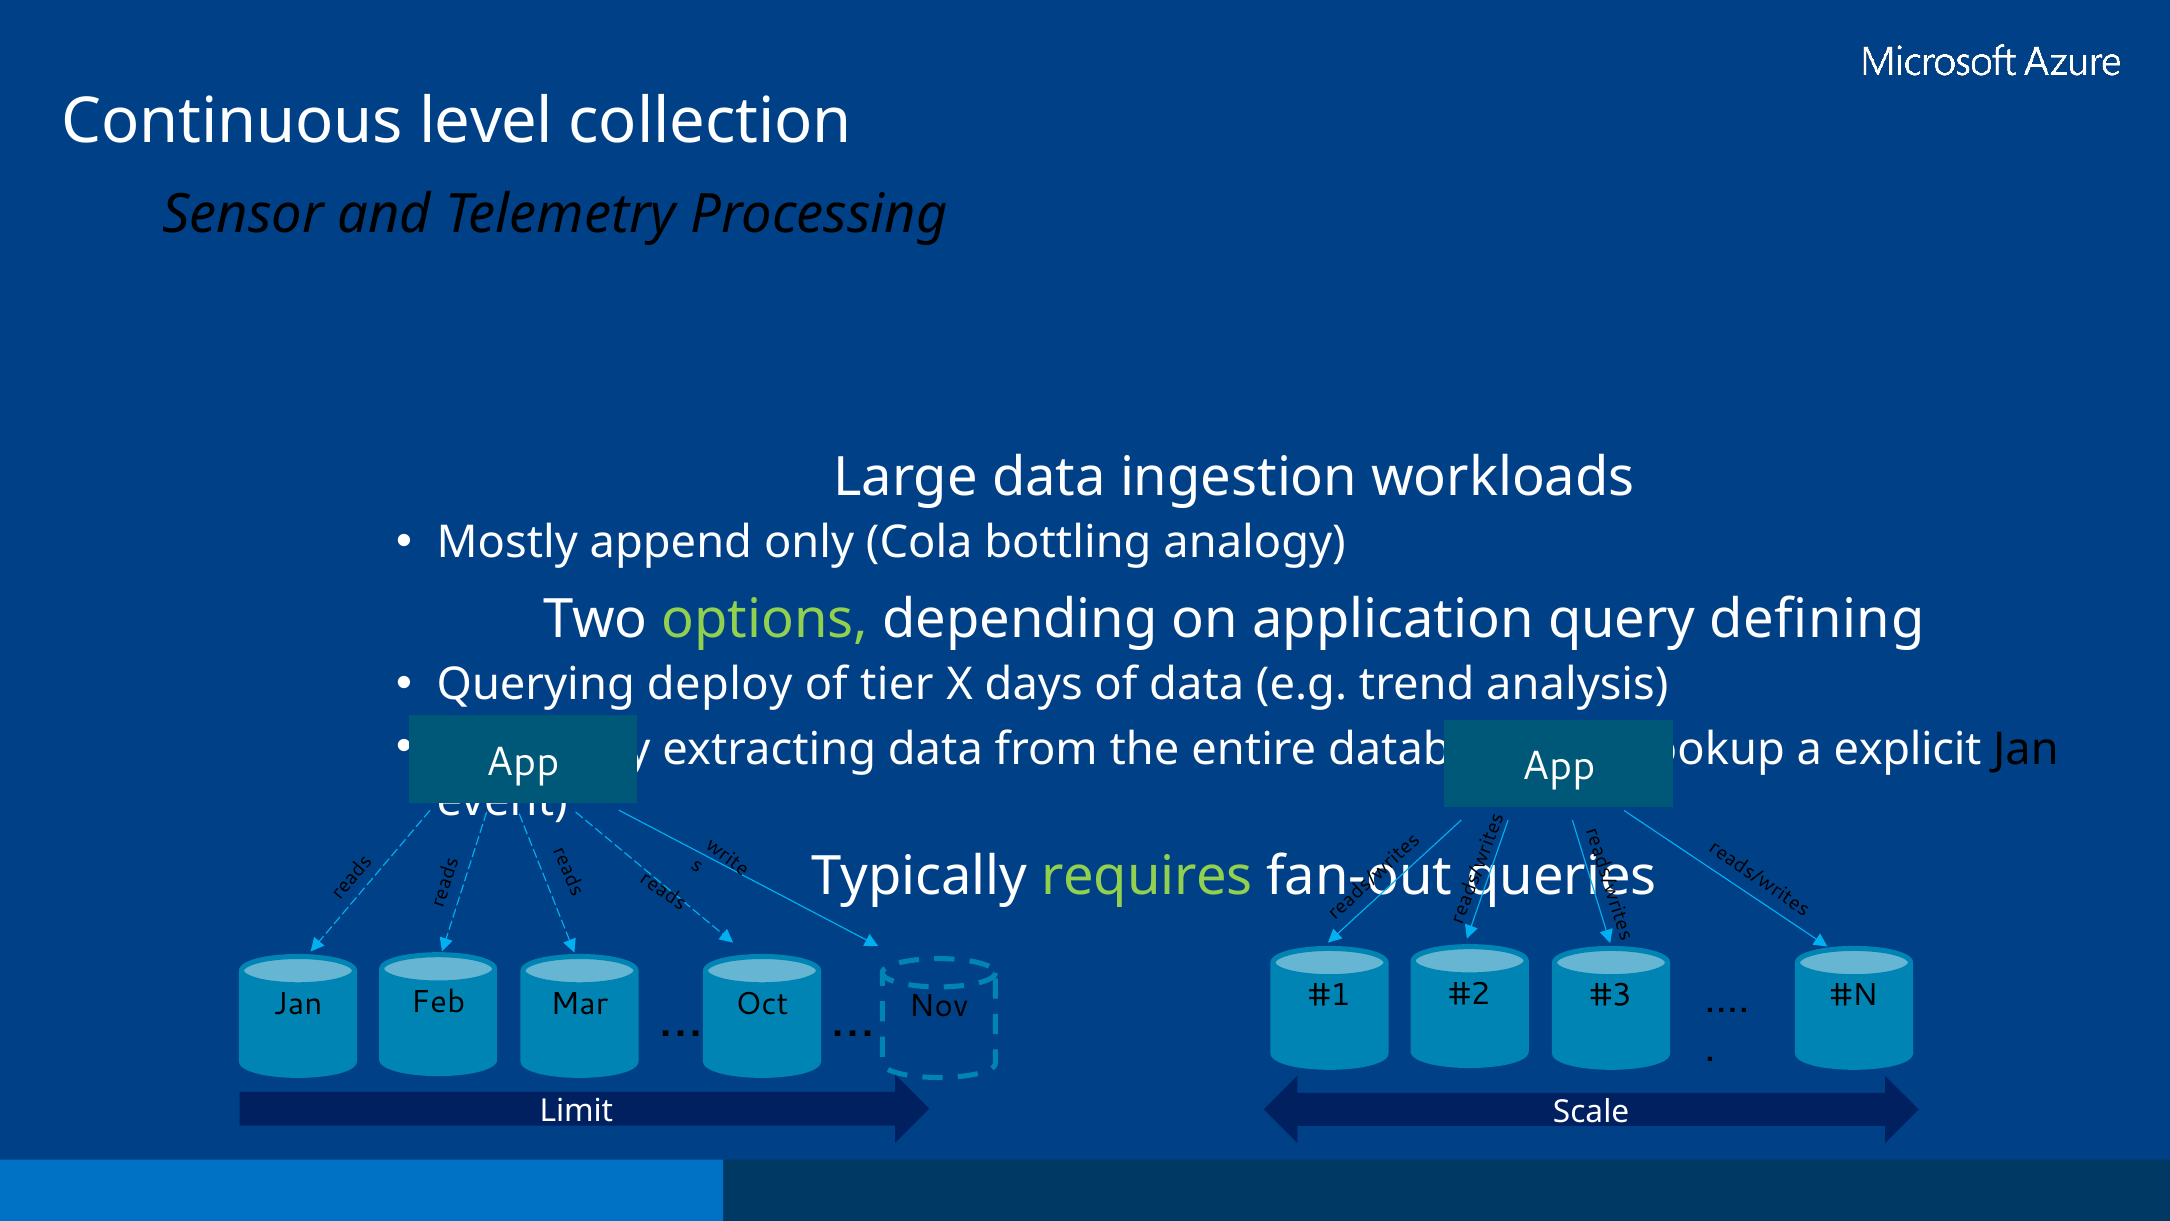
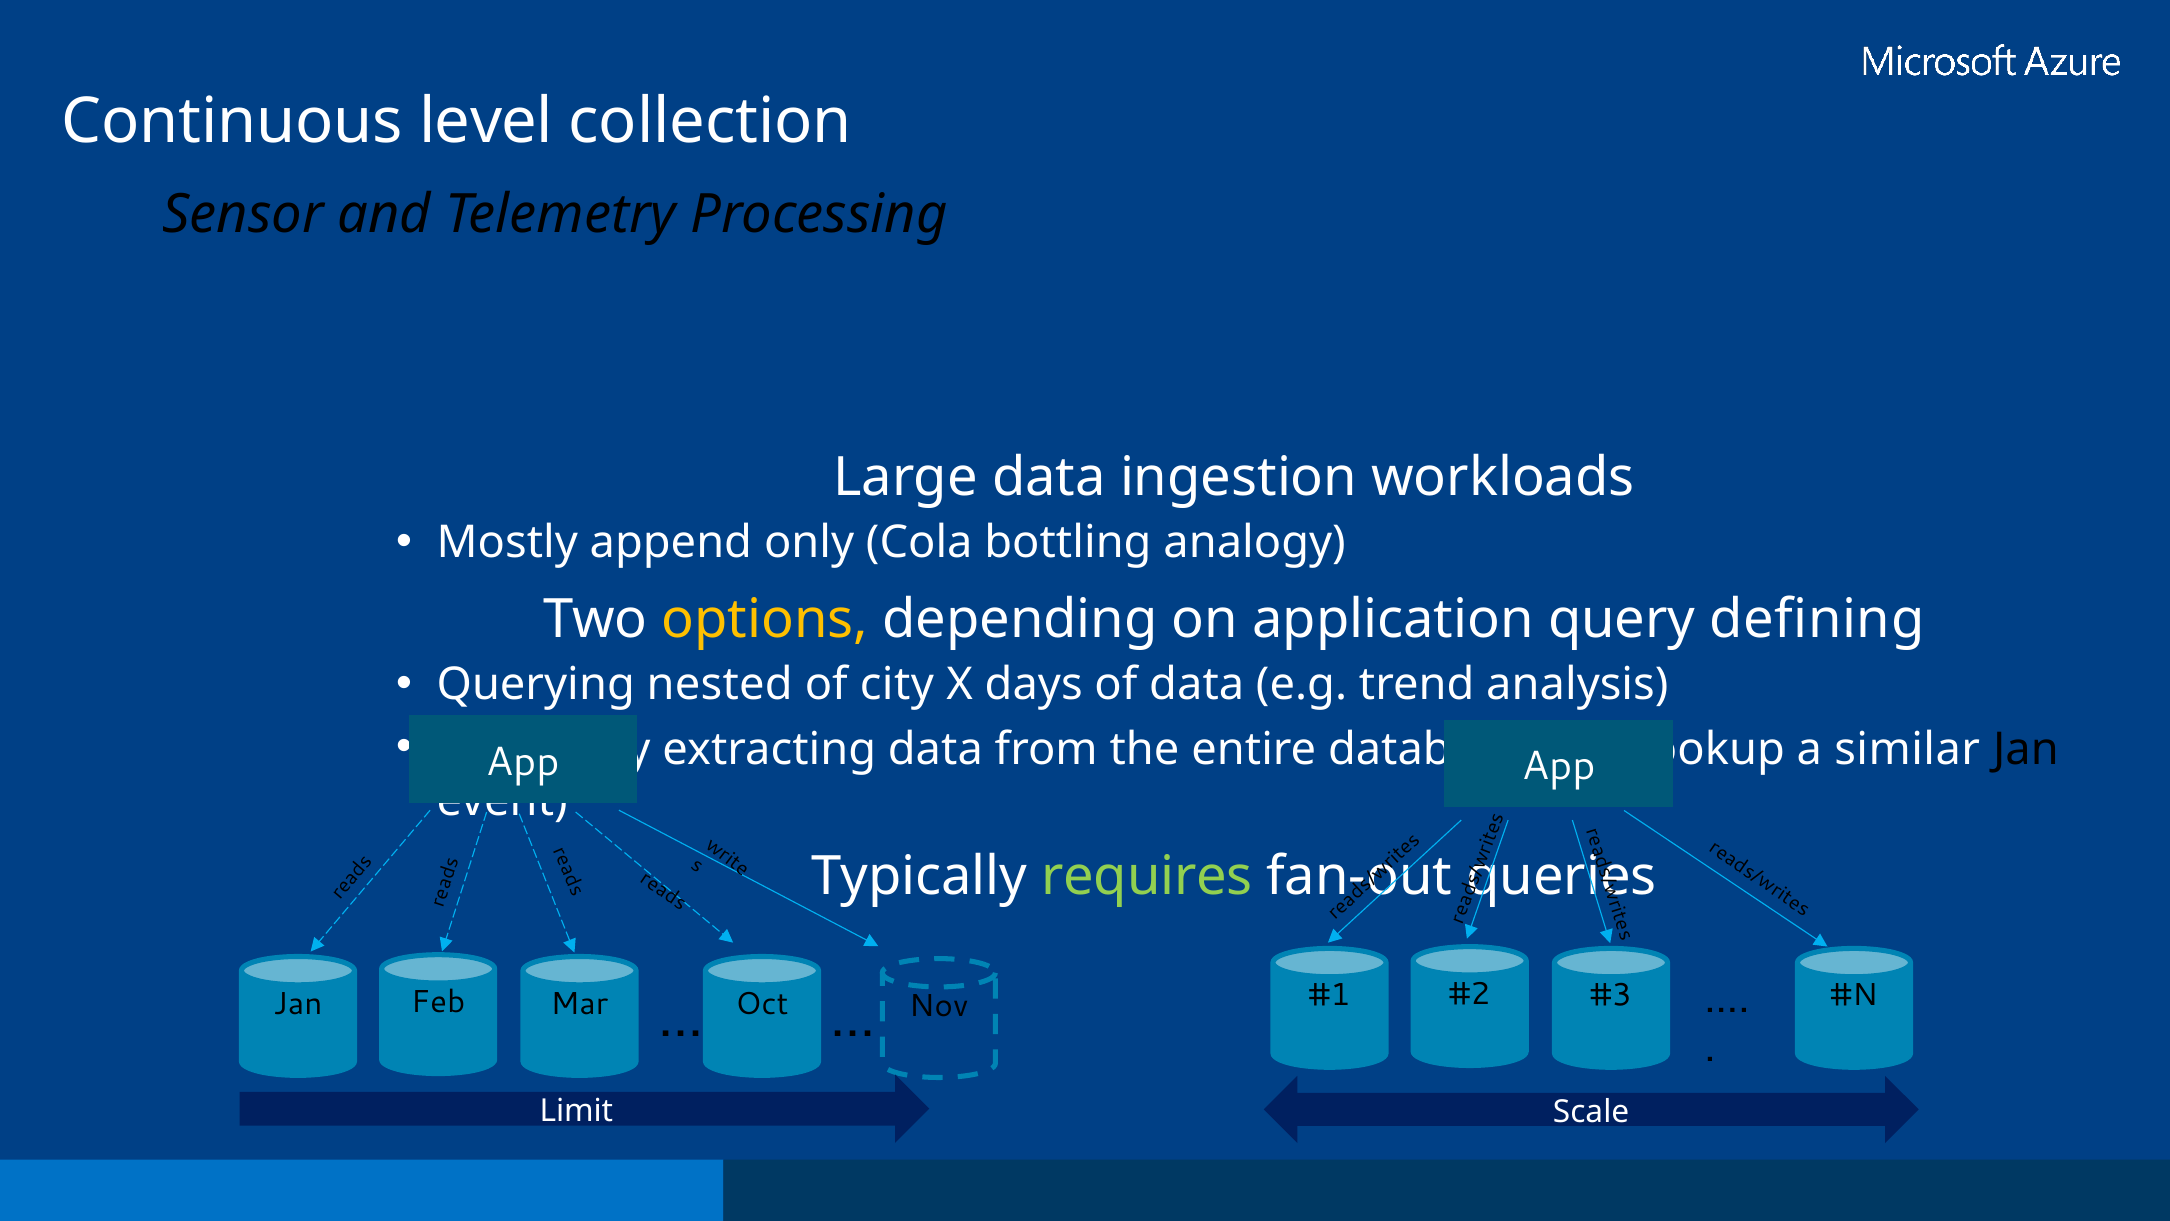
options colour: light green -> yellow (765, 619)
deploy: deploy -> nested (720, 684)
tier: tier -> city (897, 684)
explicit: explicit -> similar (1907, 750)
